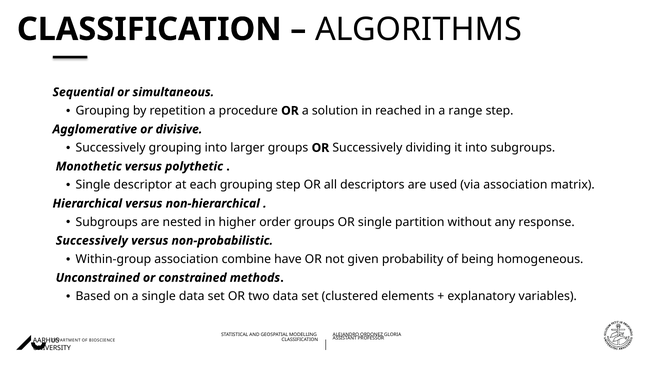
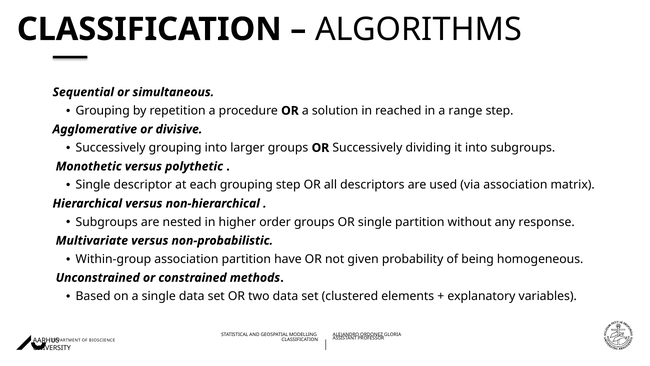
Successively: Successively -> Multivariate (92, 240)
association combine: combine -> partition (246, 259)
